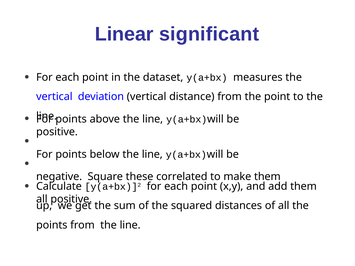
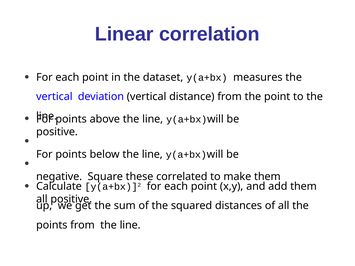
significant: significant -> correlation (209, 34)
